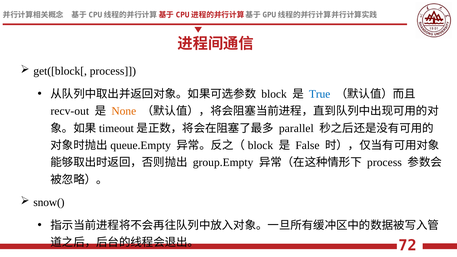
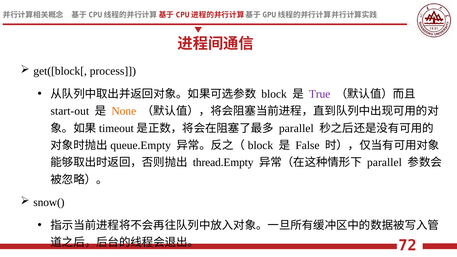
True colour: blue -> purple (320, 94)
recv-out: recv-out -> start-out (70, 111)
group.Empty: group.Empty -> thread.Empty (223, 163)
process: process -> parallel (384, 163)
